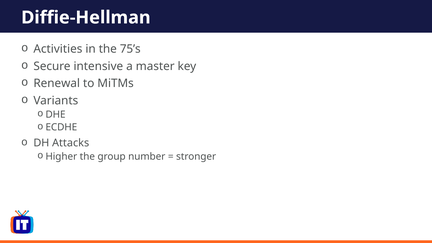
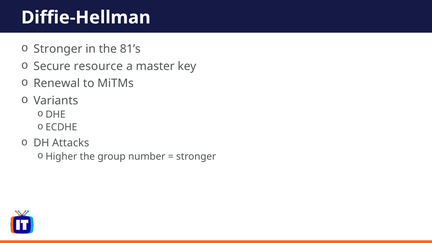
Activities: Activities -> Stronger (58, 49)
75’s: 75’s -> 81’s (130, 49)
intensive: intensive -> resource (98, 66)
